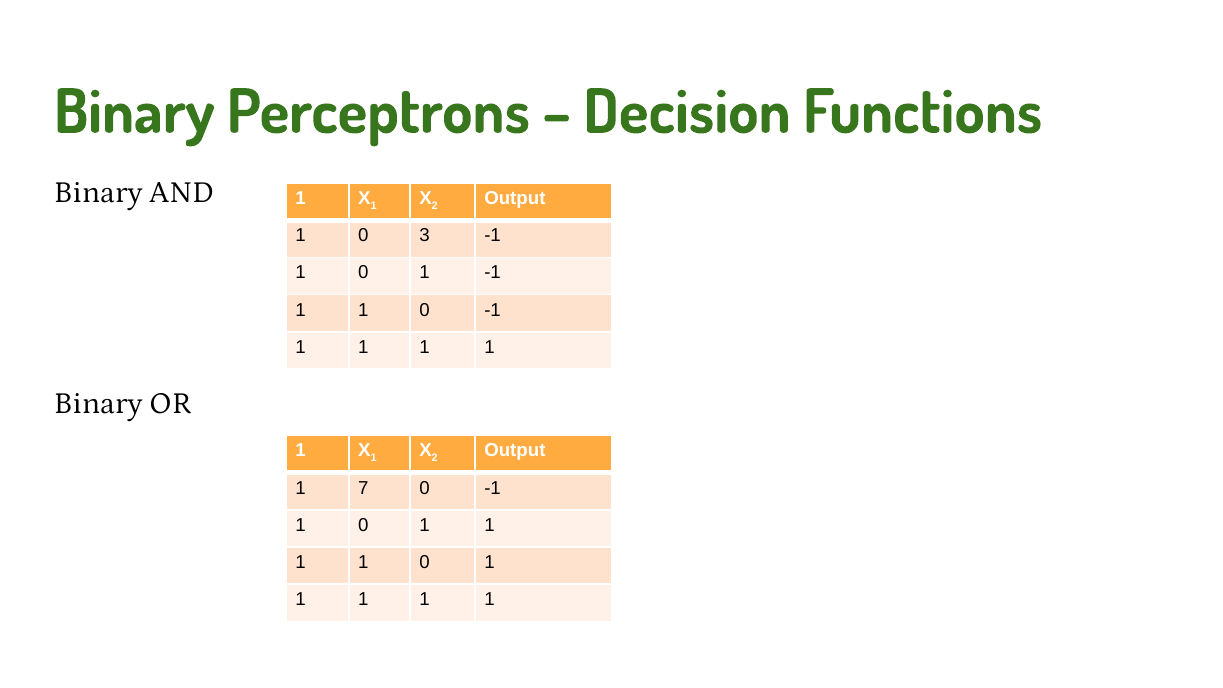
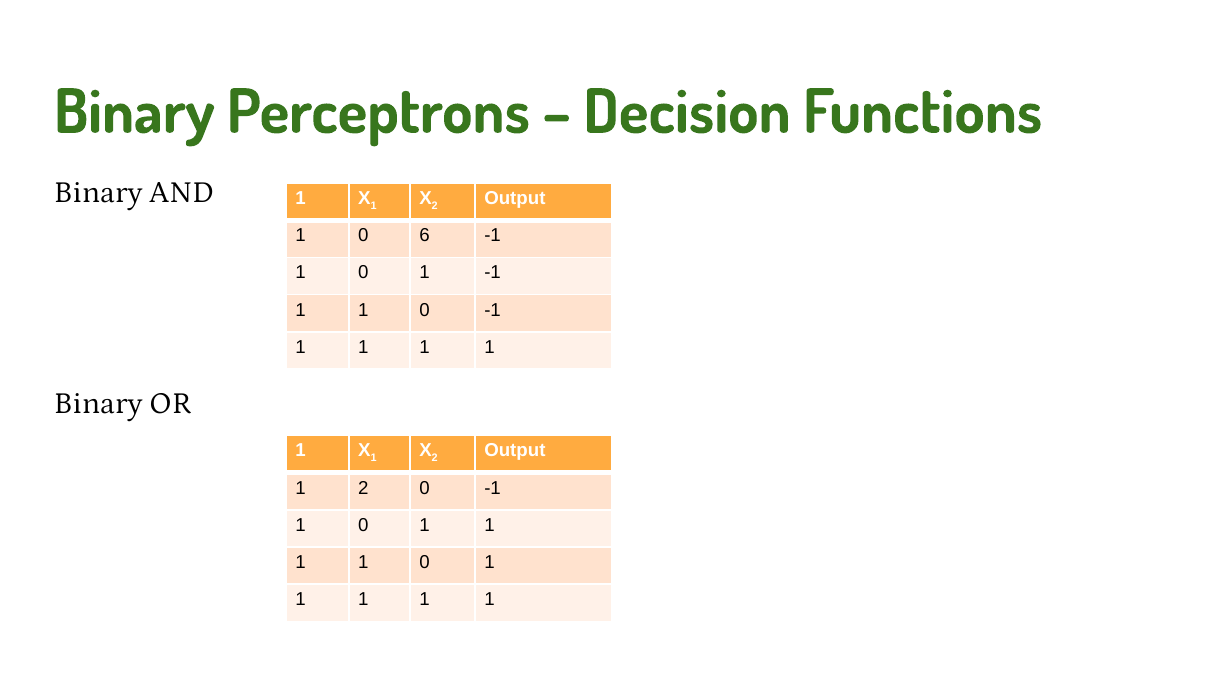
3: 3 -> 6 (425, 236)
1 7: 7 -> 2 (363, 488)
